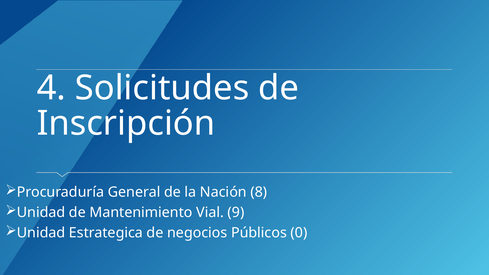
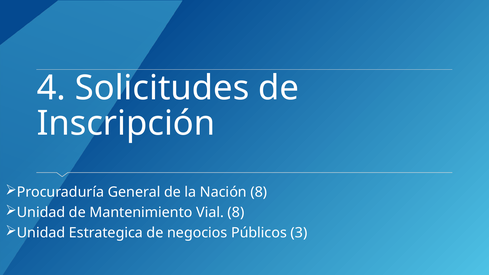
Vial 9: 9 -> 8 (236, 212)
0: 0 -> 3 (299, 233)
